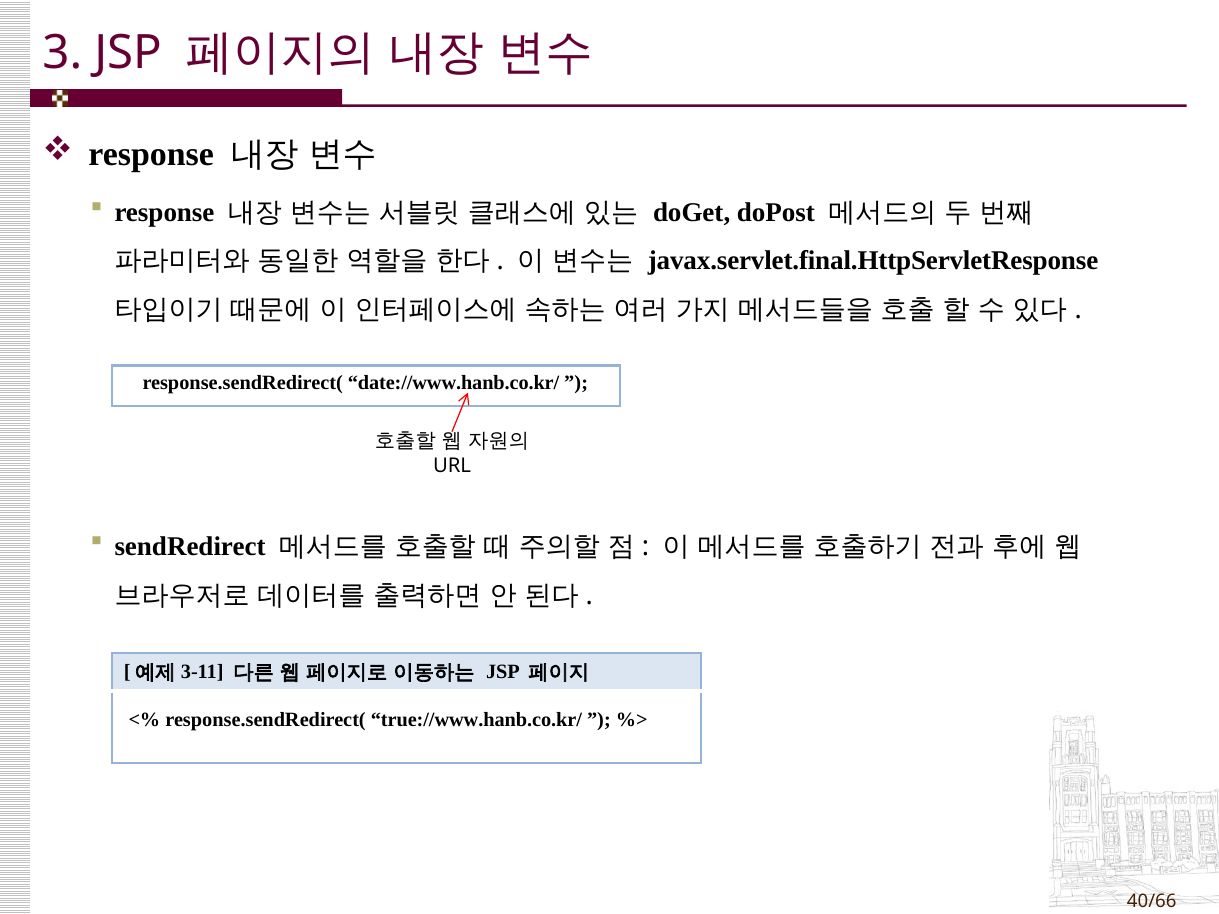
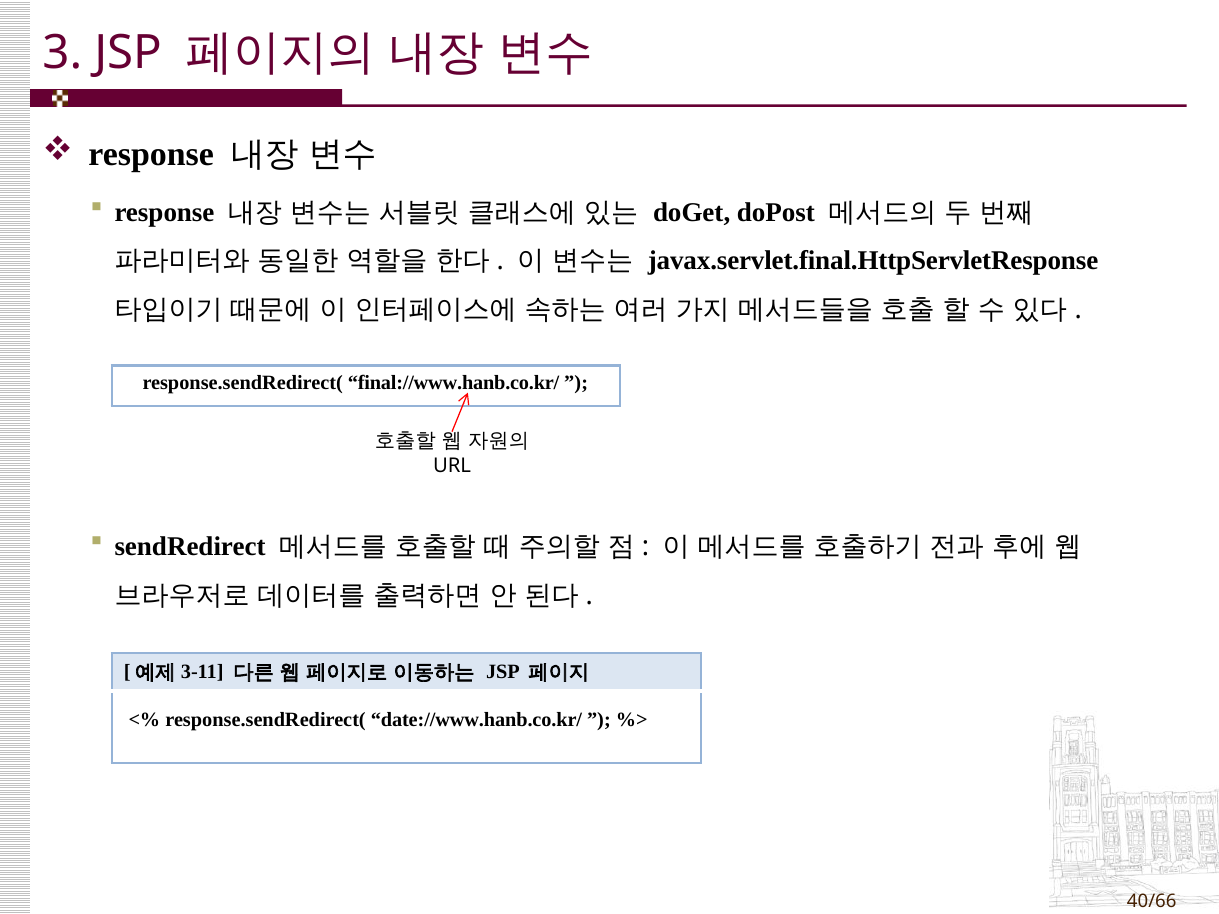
date://www.hanb.co.kr/: date://www.hanb.co.kr/ -> final://www.hanb.co.kr/ (454, 383)
true://www.hanb.co.kr/: true://www.hanb.co.kr/ -> date://www.hanb.co.kr/ (476, 720)
